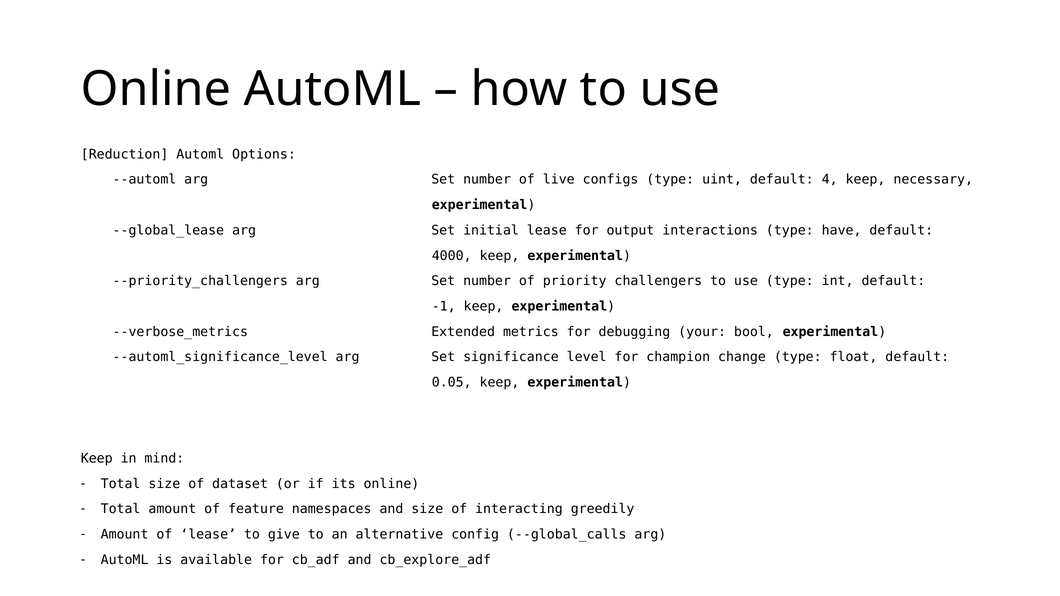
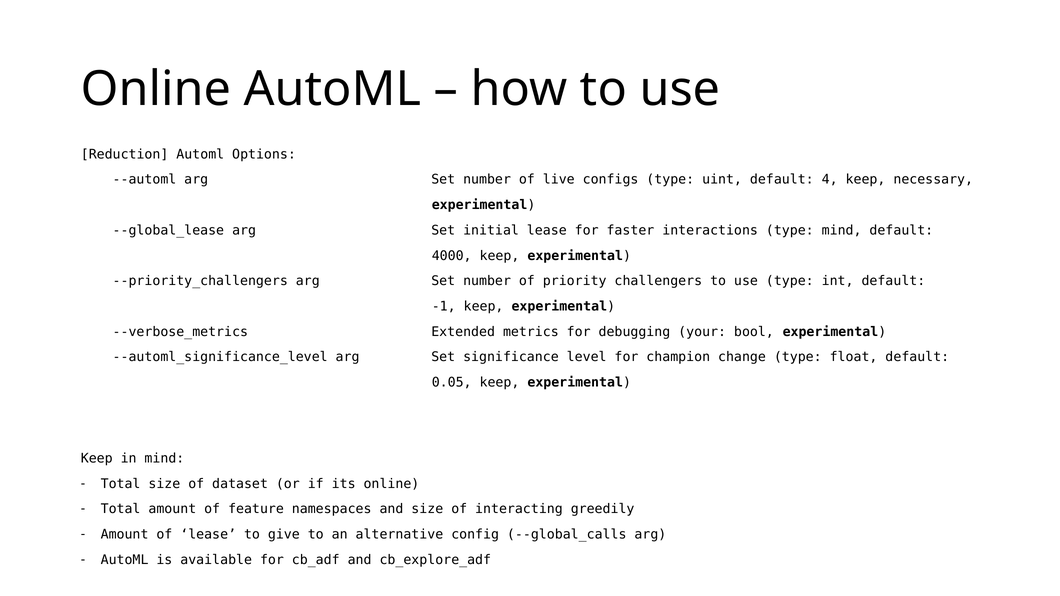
output: output -> faster (630, 230)
type have: have -> mind (842, 230)
